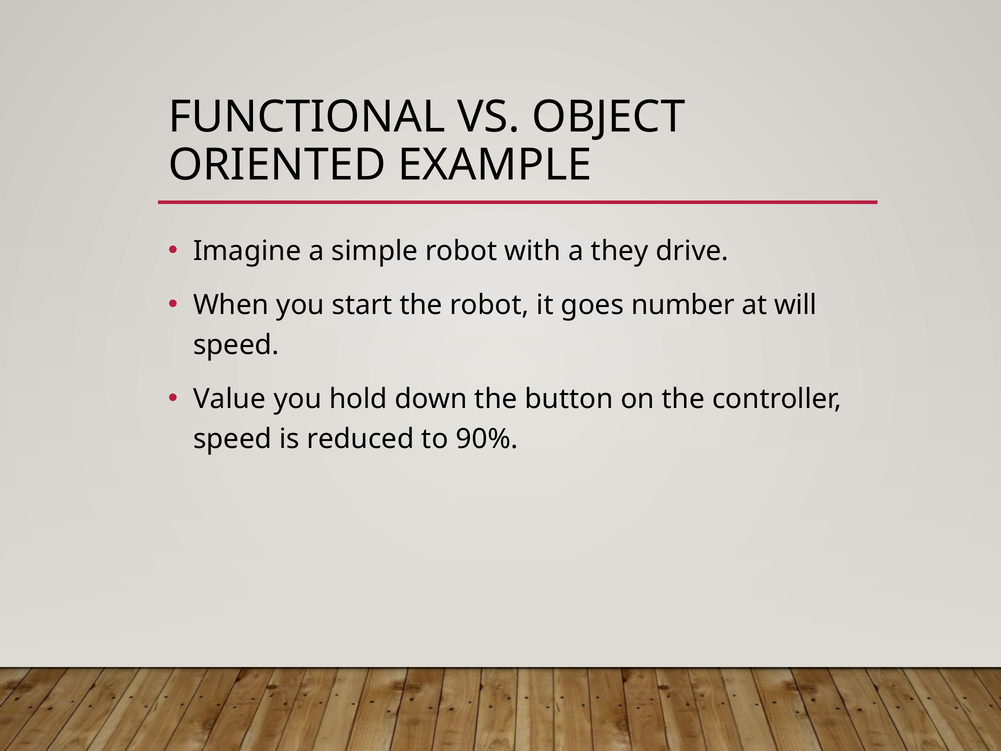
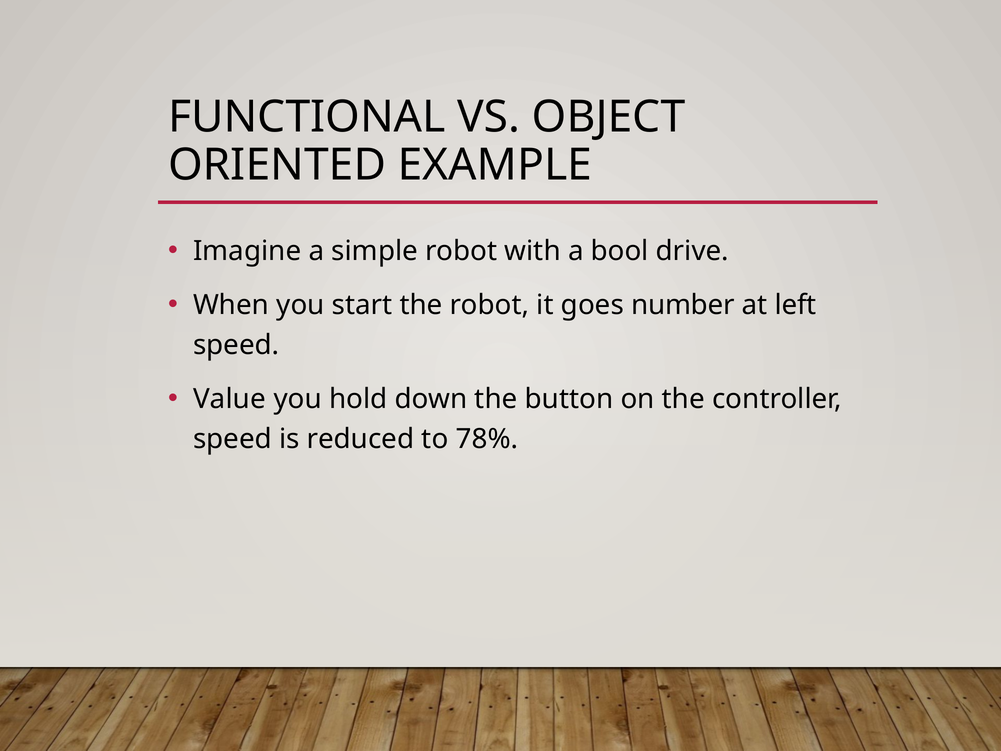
they: they -> bool (620, 251)
will: will -> left (796, 305)
90%: 90% -> 78% (487, 439)
